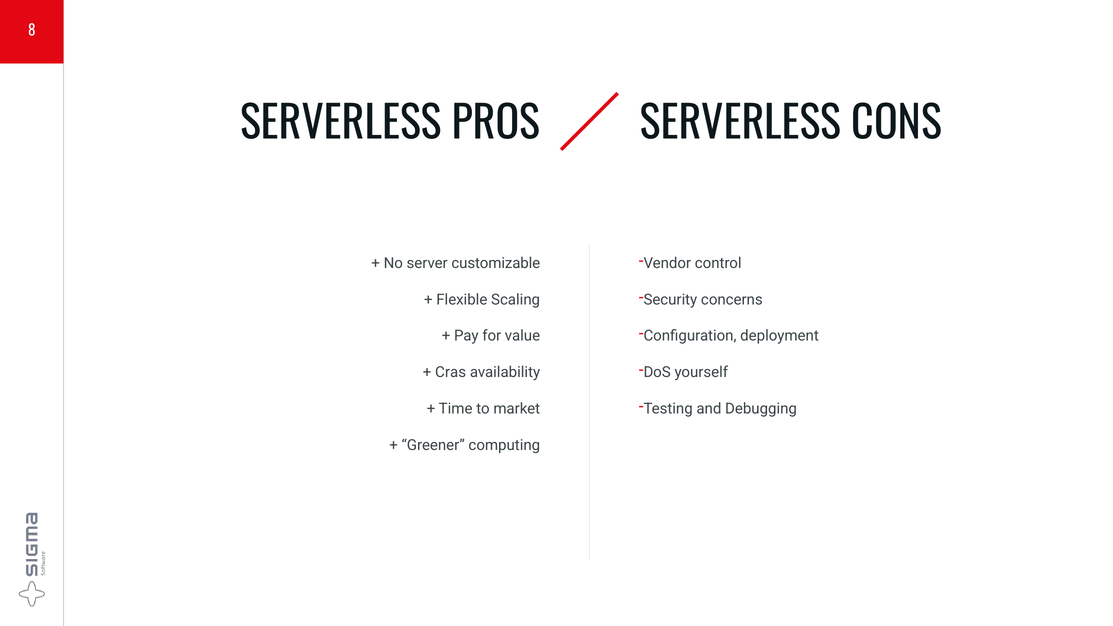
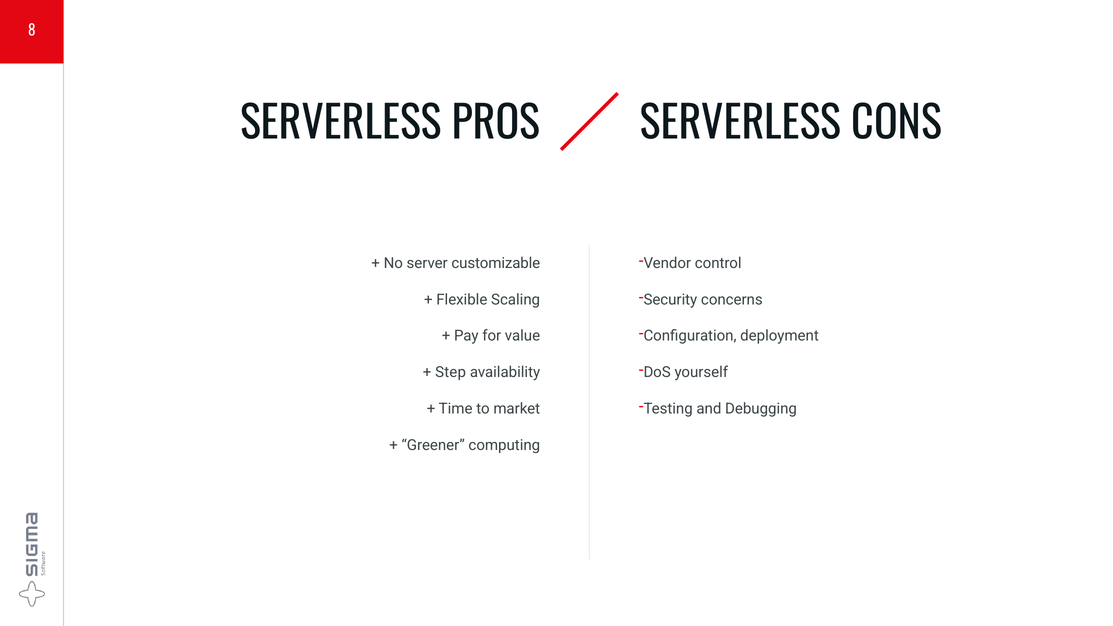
Cras: Cras -> Step (451, 372)
